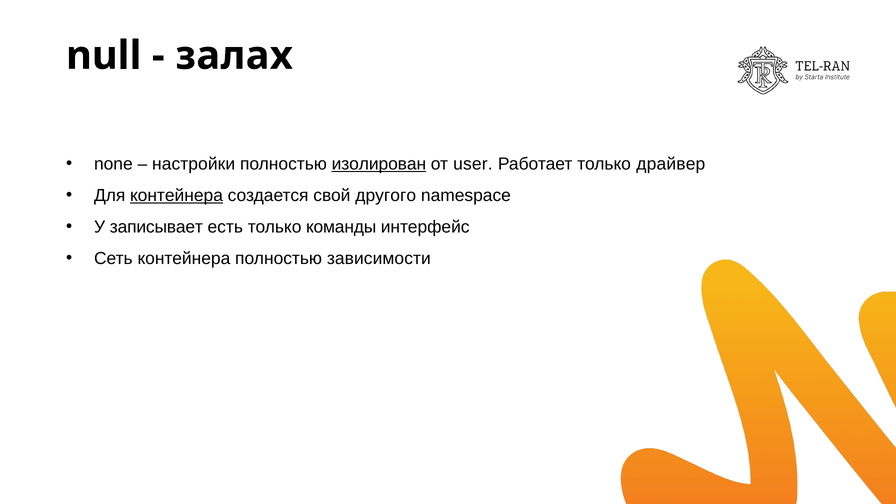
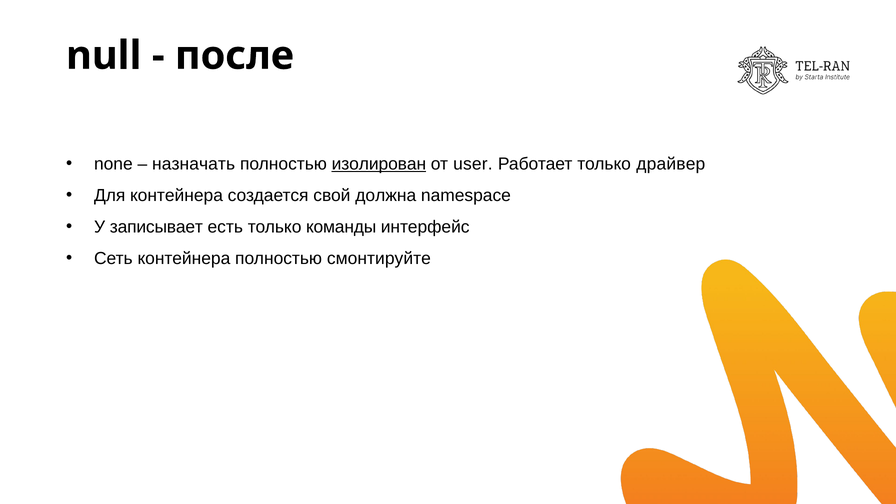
залах: залах -> после (234, 56)
настройки: настройки -> назначать (194, 164)
контейнера underline: present -> none (177, 195)
другого: другого -> должна (386, 195)
зависимости: зависимости -> смонтируйте (379, 258)
